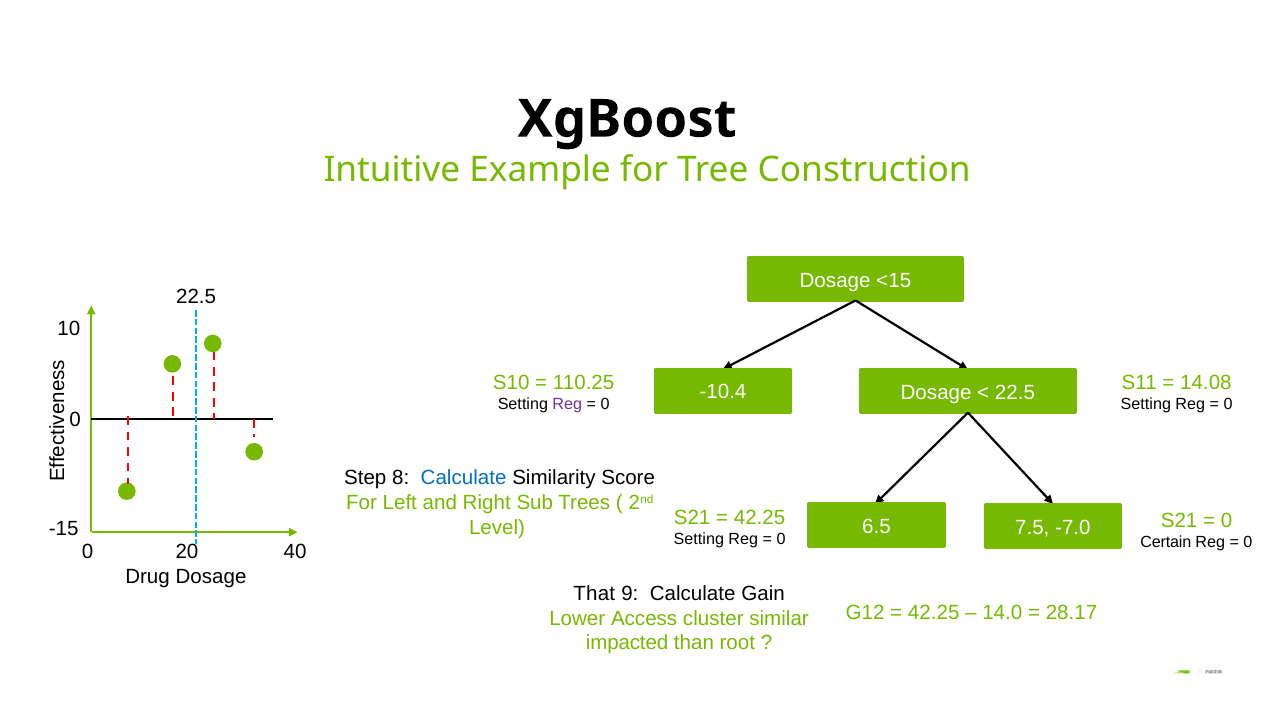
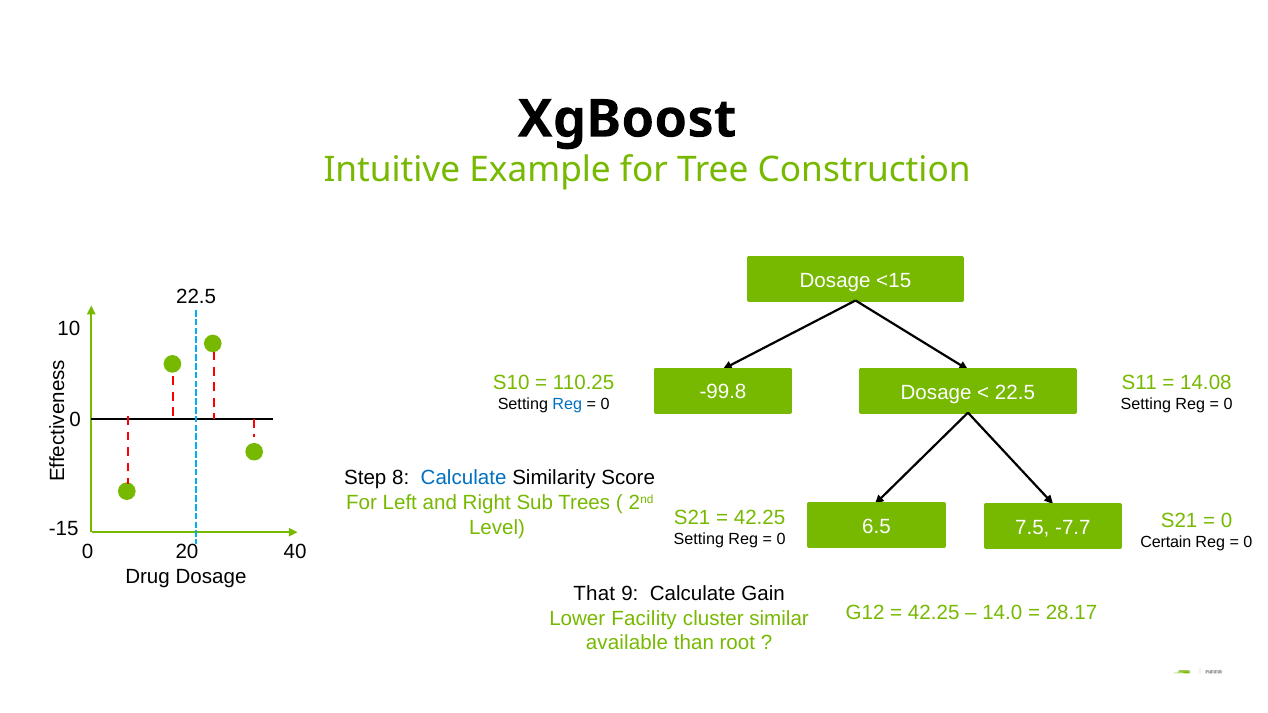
-10.4: -10.4 -> -99.8 (723, 392)
Reg colour: purple -> blue (567, 405)
-7.0: -7.0 -> -7.7 (1073, 527)
Access: Access -> Facility (644, 619)
impacted: impacted -> available (627, 643)
